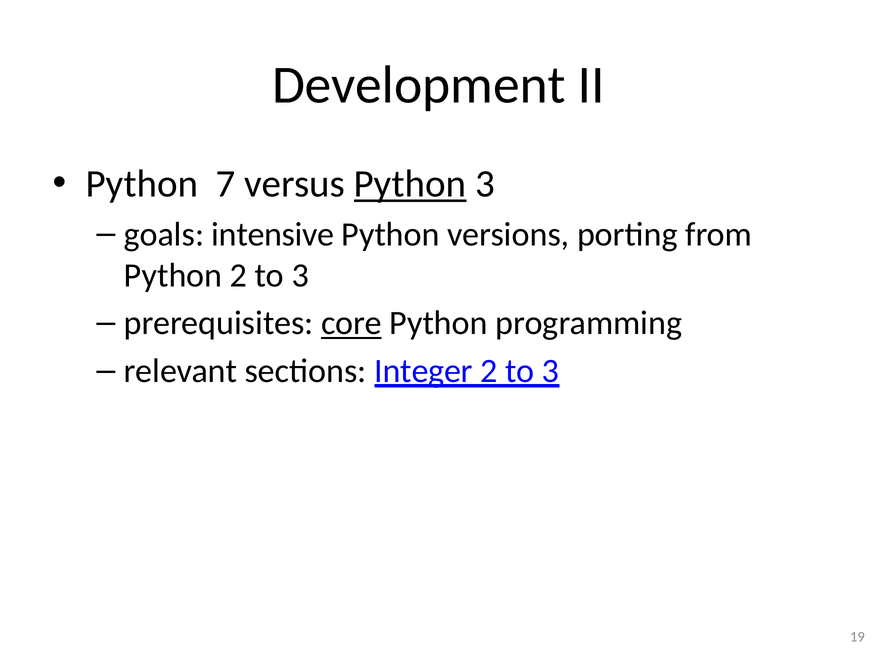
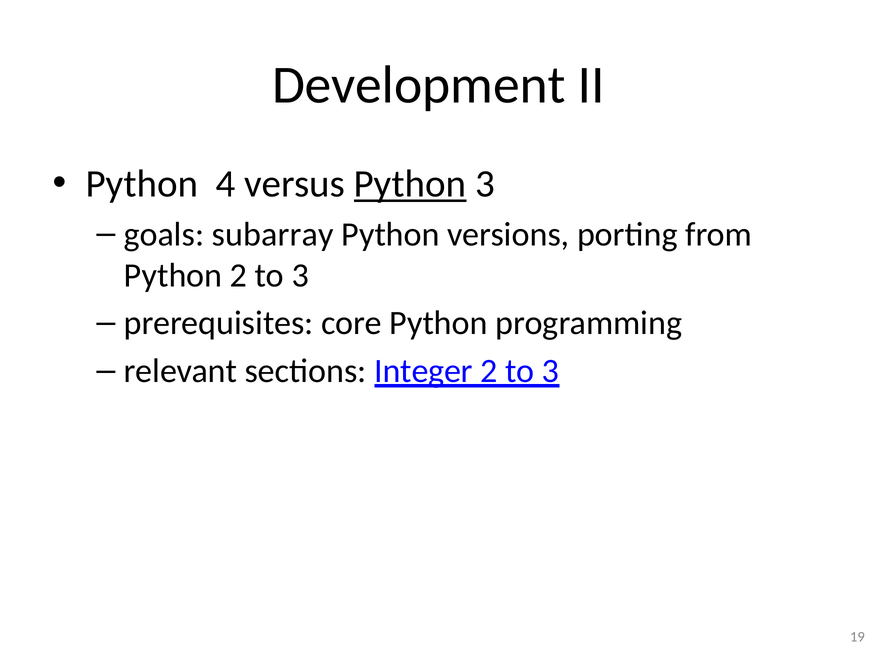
7: 7 -> 4 (226, 184)
intensive: intensive -> subarray (273, 234)
core underline: present -> none (352, 323)
